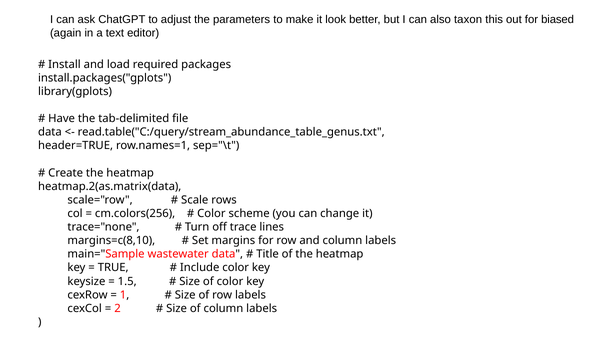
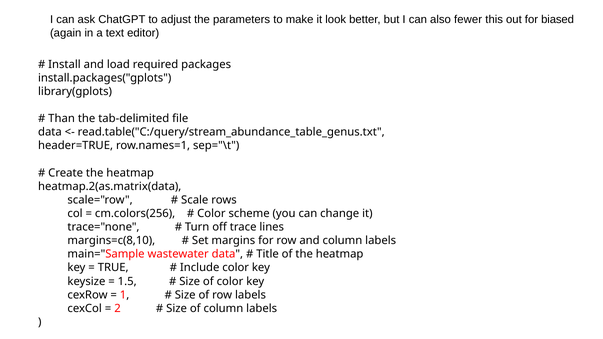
taxon: taxon -> fewer (468, 19)
Have: Have -> Than (62, 119)
